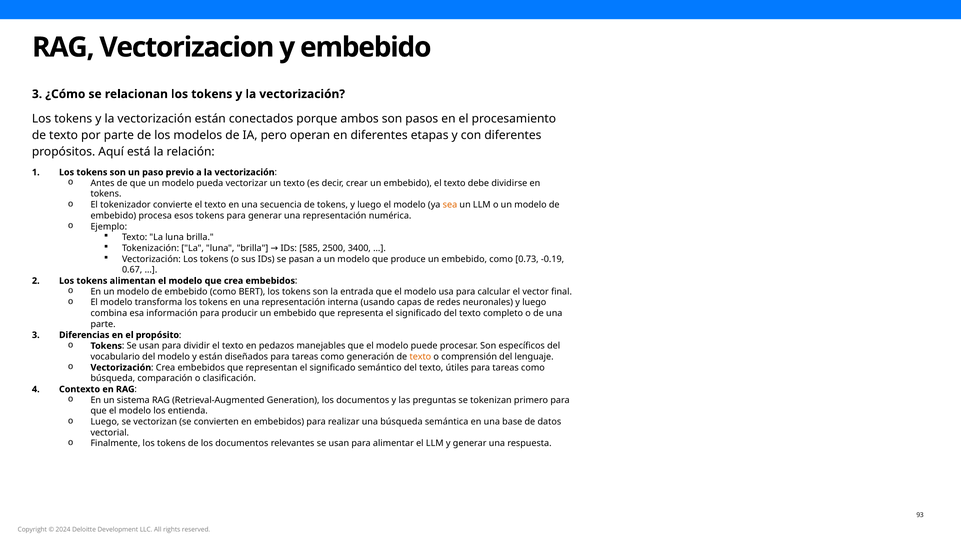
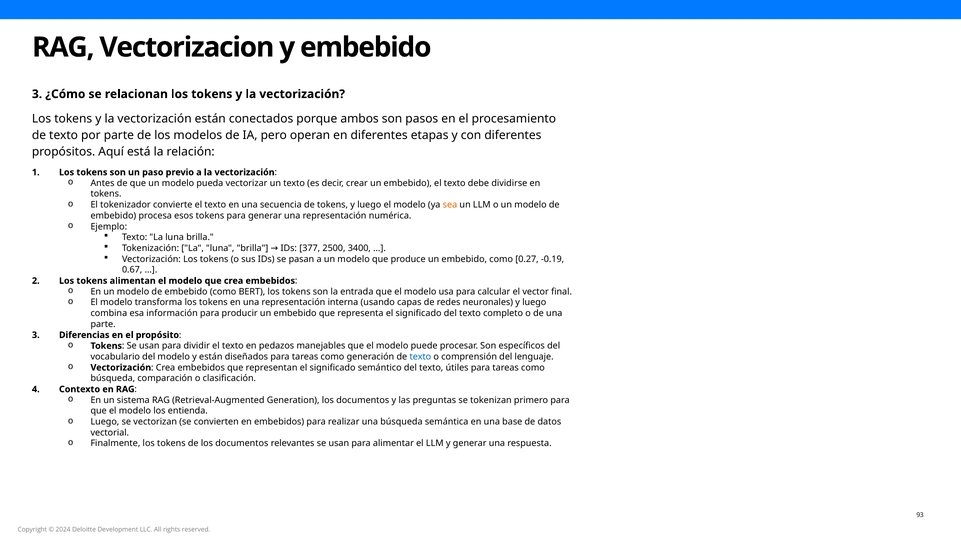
585: 585 -> 377 (310, 248)
0.73: 0.73 -> 0.27 (527, 259)
texto colour: orange -> blue (420, 356)
